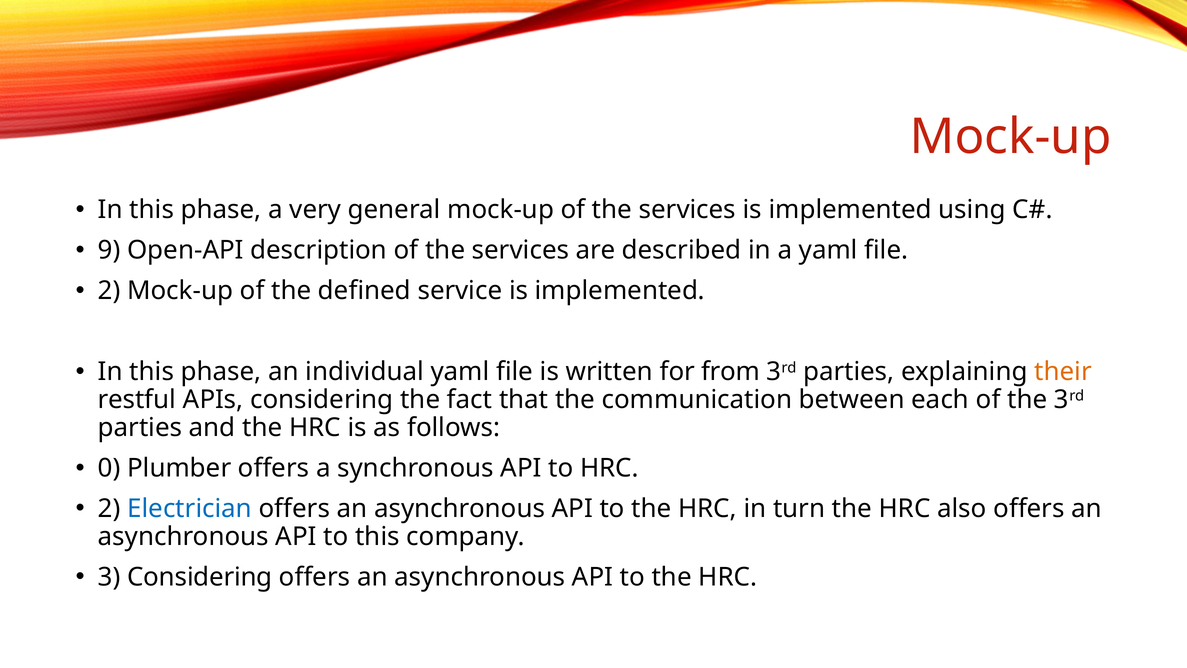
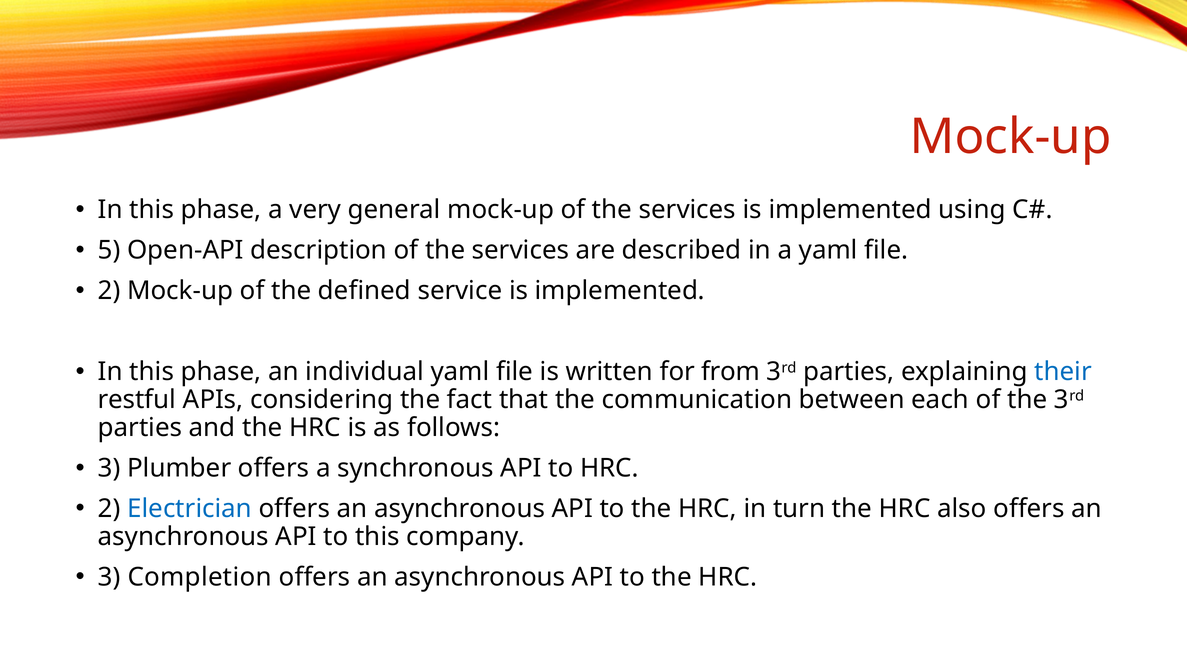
9: 9 -> 5 (109, 250)
their colour: orange -> blue (1063, 371)
0: 0 -> 3 (109, 468)
3 Considering: Considering -> Completion (200, 577)
